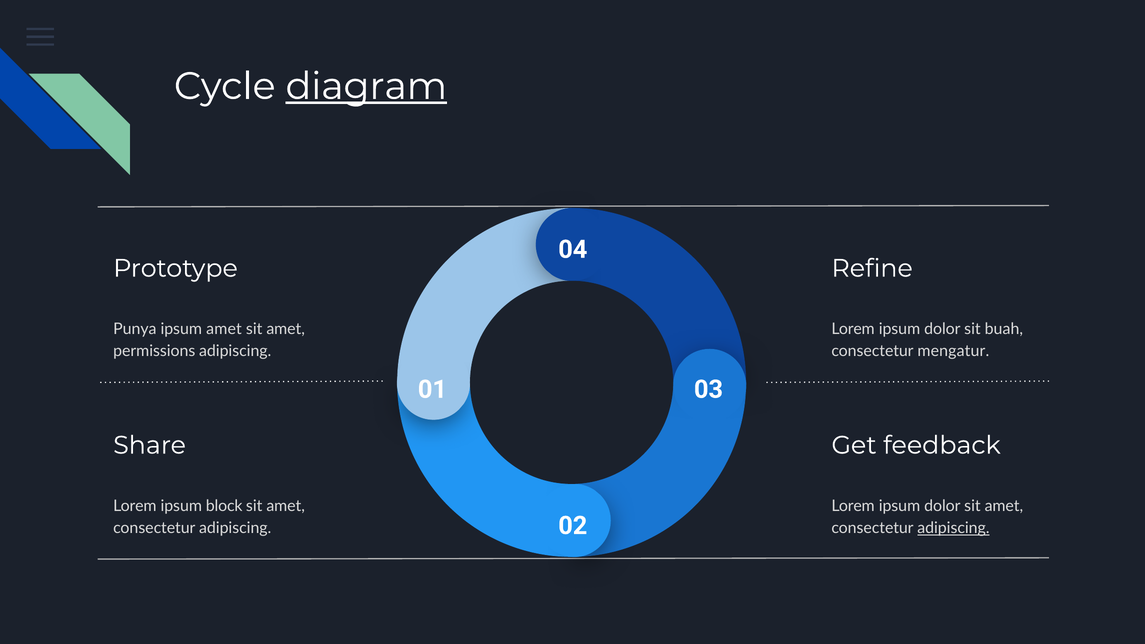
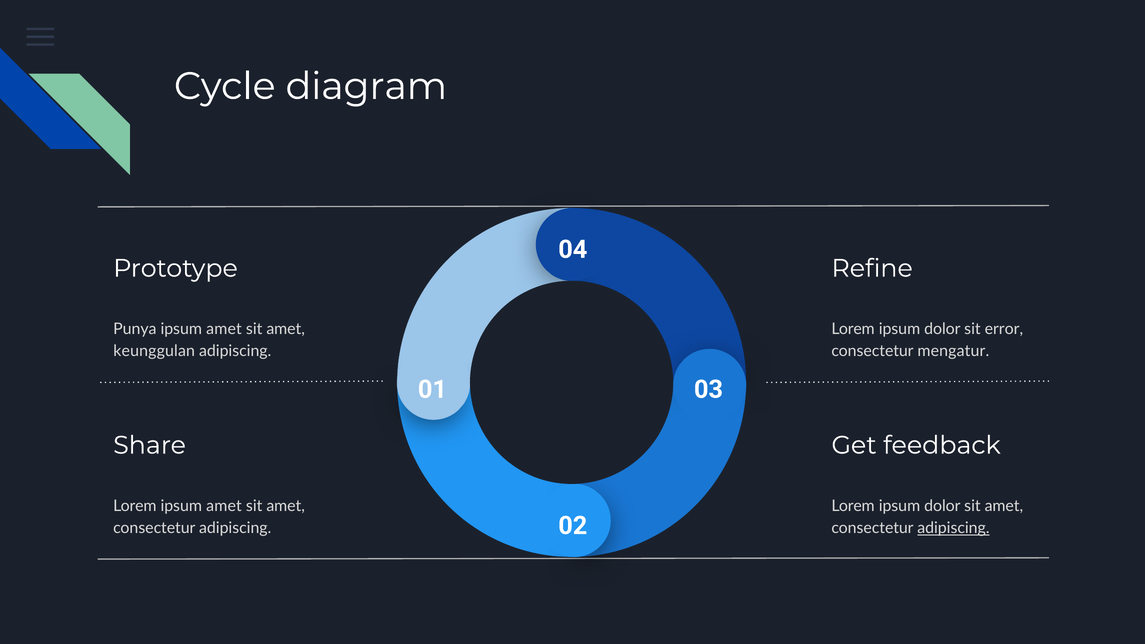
diagram underline: present -> none (366, 86)
buah: buah -> error (1004, 329)
permissions: permissions -> keunggulan (154, 351)
Lorem ipsum block: block -> amet (224, 506)
